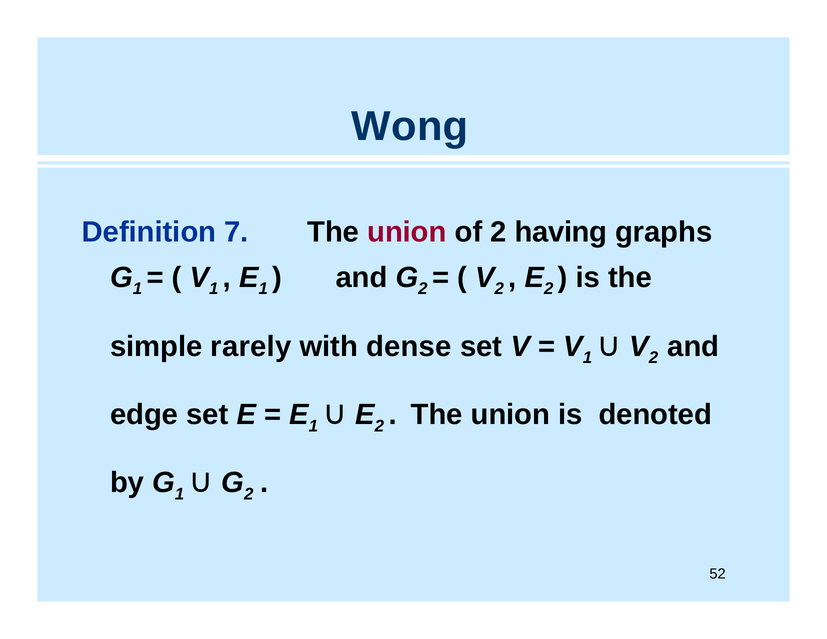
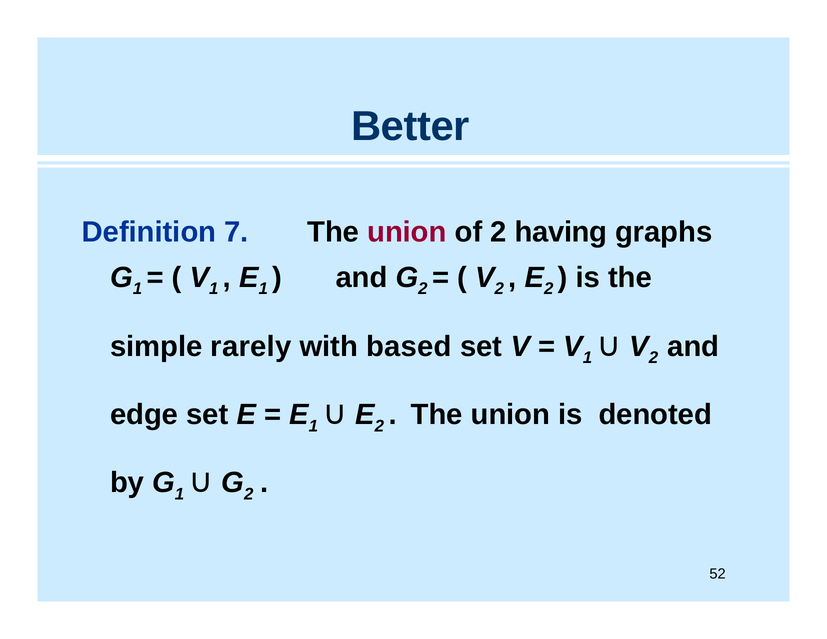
Wong: Wong -> Better (410, 126)
dense: dense -> based (409, 346)
